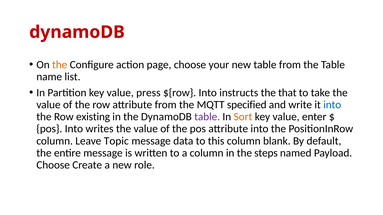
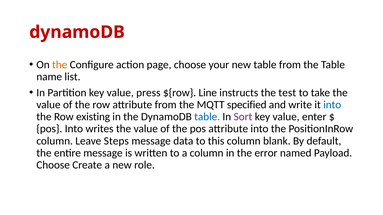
${row Into: Into -> Line (208, 93)
that: that -> test (287, 93)
table colour: purple -> blue (207, 117)
Sort colour: orange -> purple (243, 117)
Topic: Topic -> Steps (116, 141)
steps: steps -> error (266, 153)
